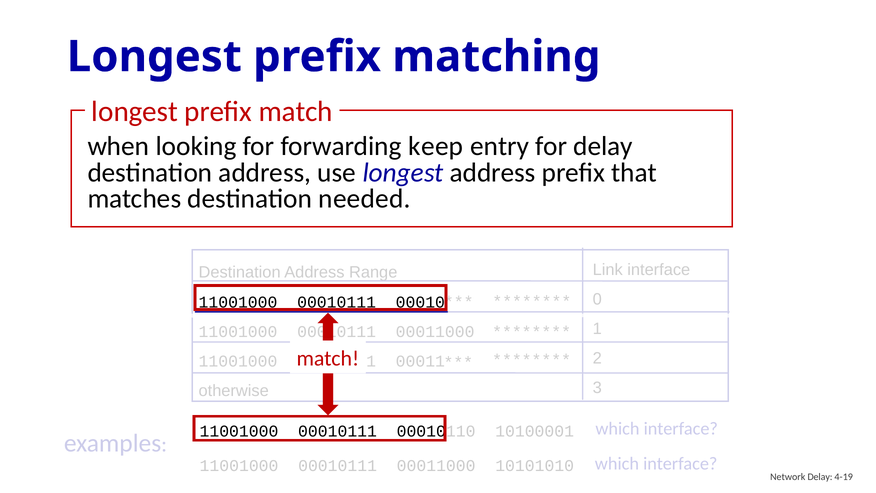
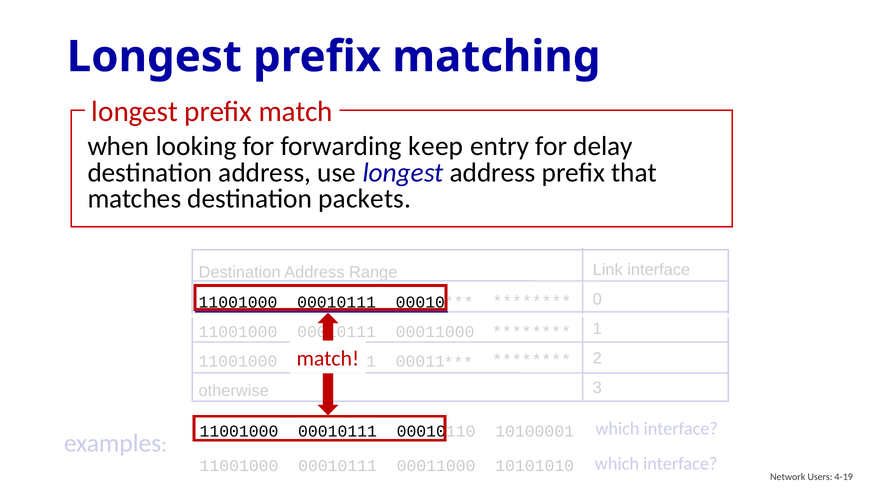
needed: needed -> packets (365, 199)
Network Delay: Delay -> Users (820, 477)
